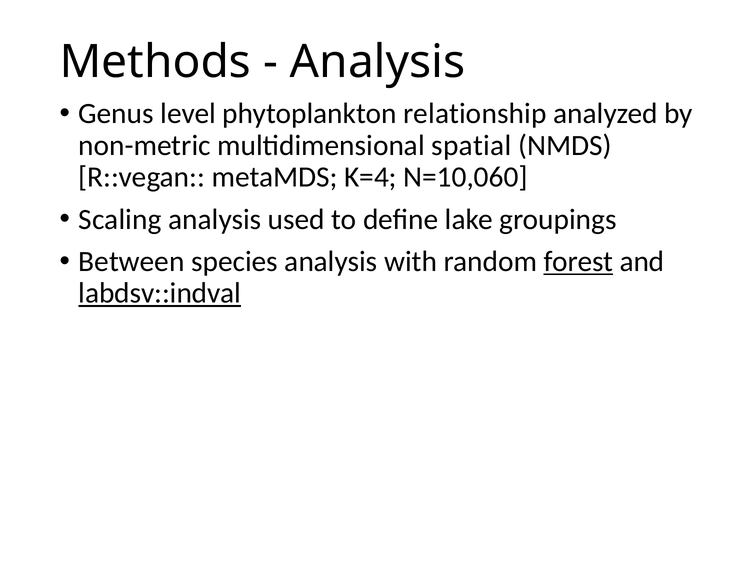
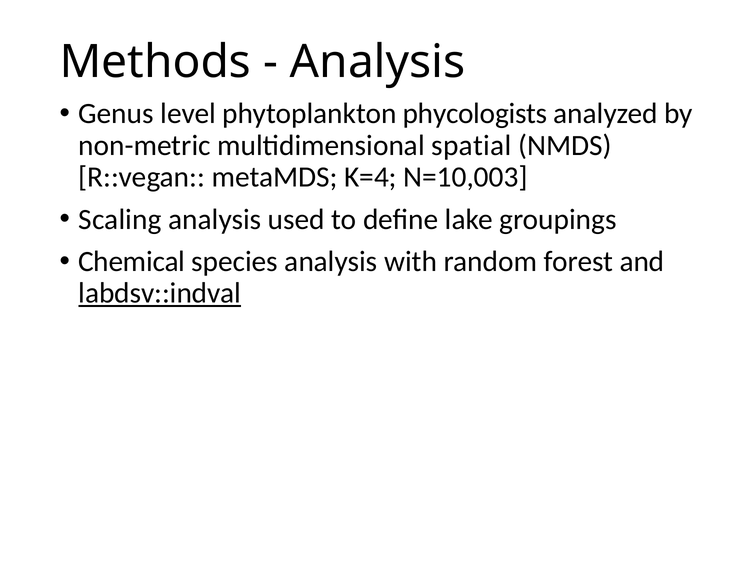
relationship: relationship -> phycologists (475, 114)
N=10,060: N=10,060 -> N=10,003 (465, 177)
Between: Between -> Chemical (132, 262)
forest underline: present -> none (578, 262)
